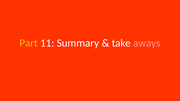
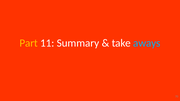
aways colour: pink -> light blue (147, 43)
